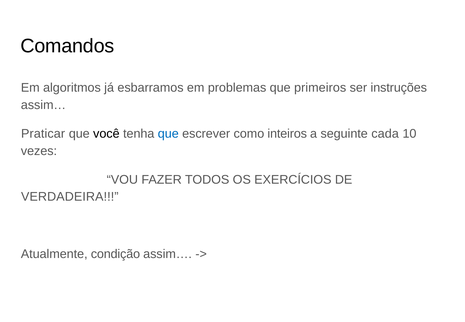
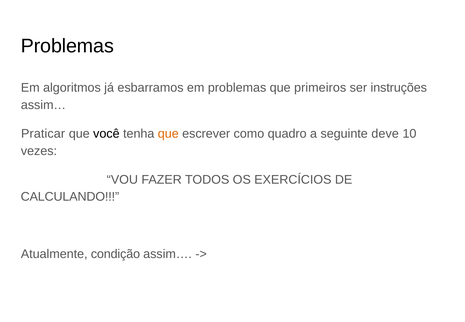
Comandos: Comandos -> Problemas (67, 46)
que colour: blue -> orange (168, 134)
inteiros: inteiros -> quadro (287, 134)
cada: cada -> deve (385, 134)
VERDADEIRA: VERDADEIRA -> CALCULANDO (70, 197)
